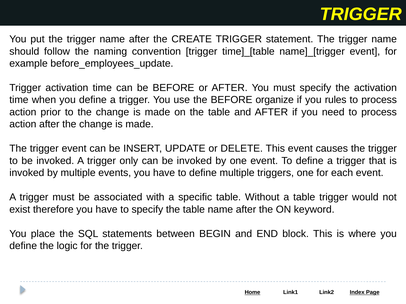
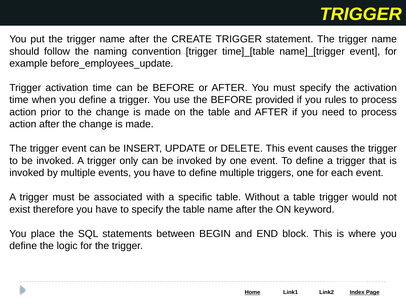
organize: organize -> provided (275, 100)
